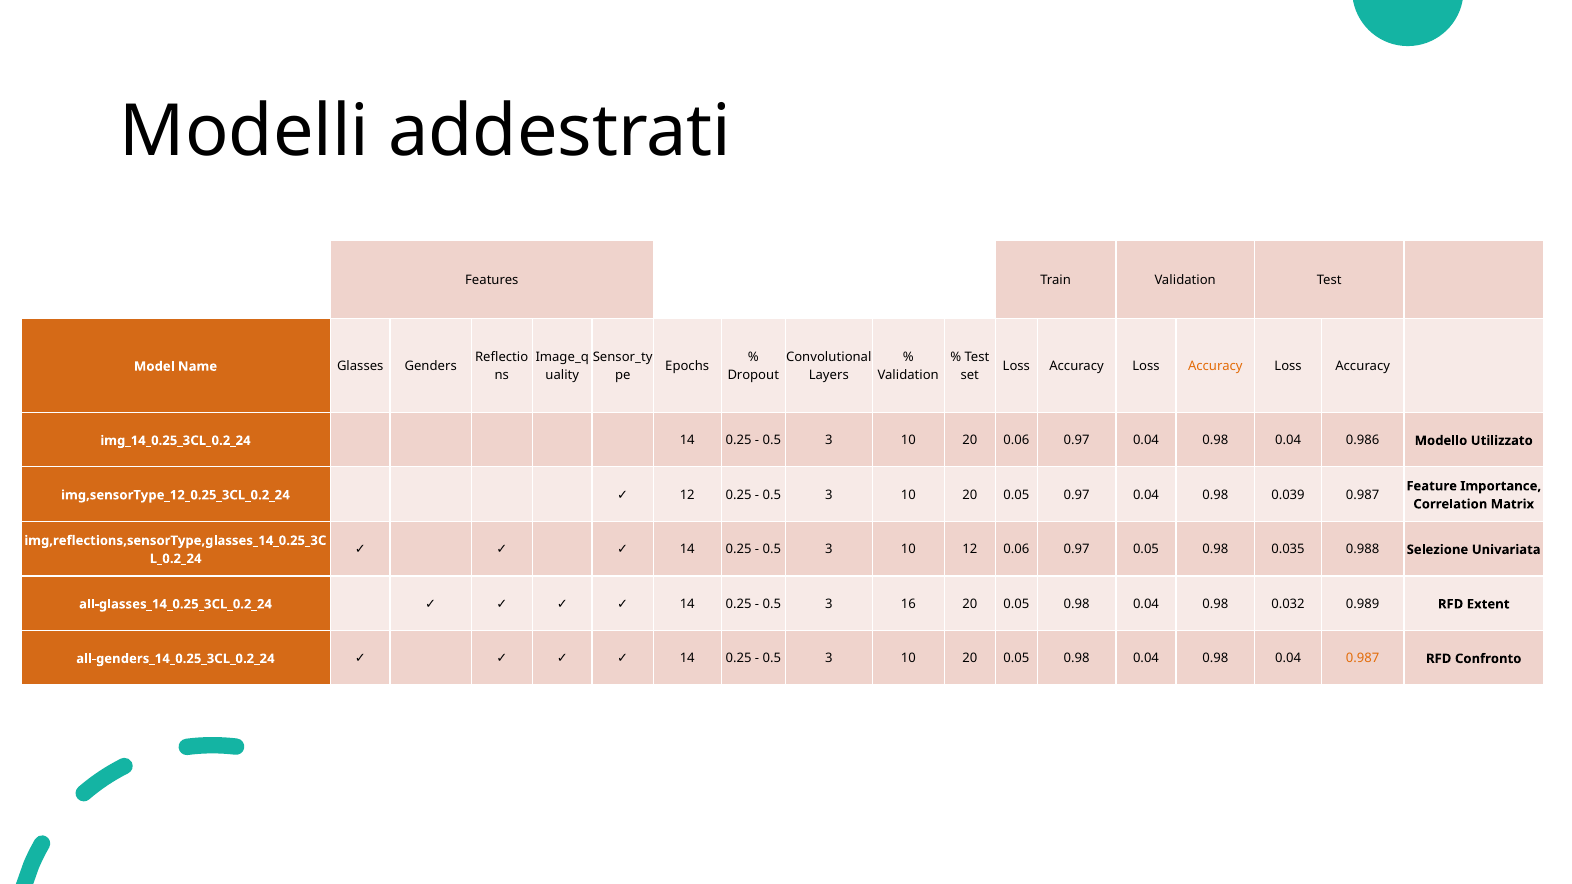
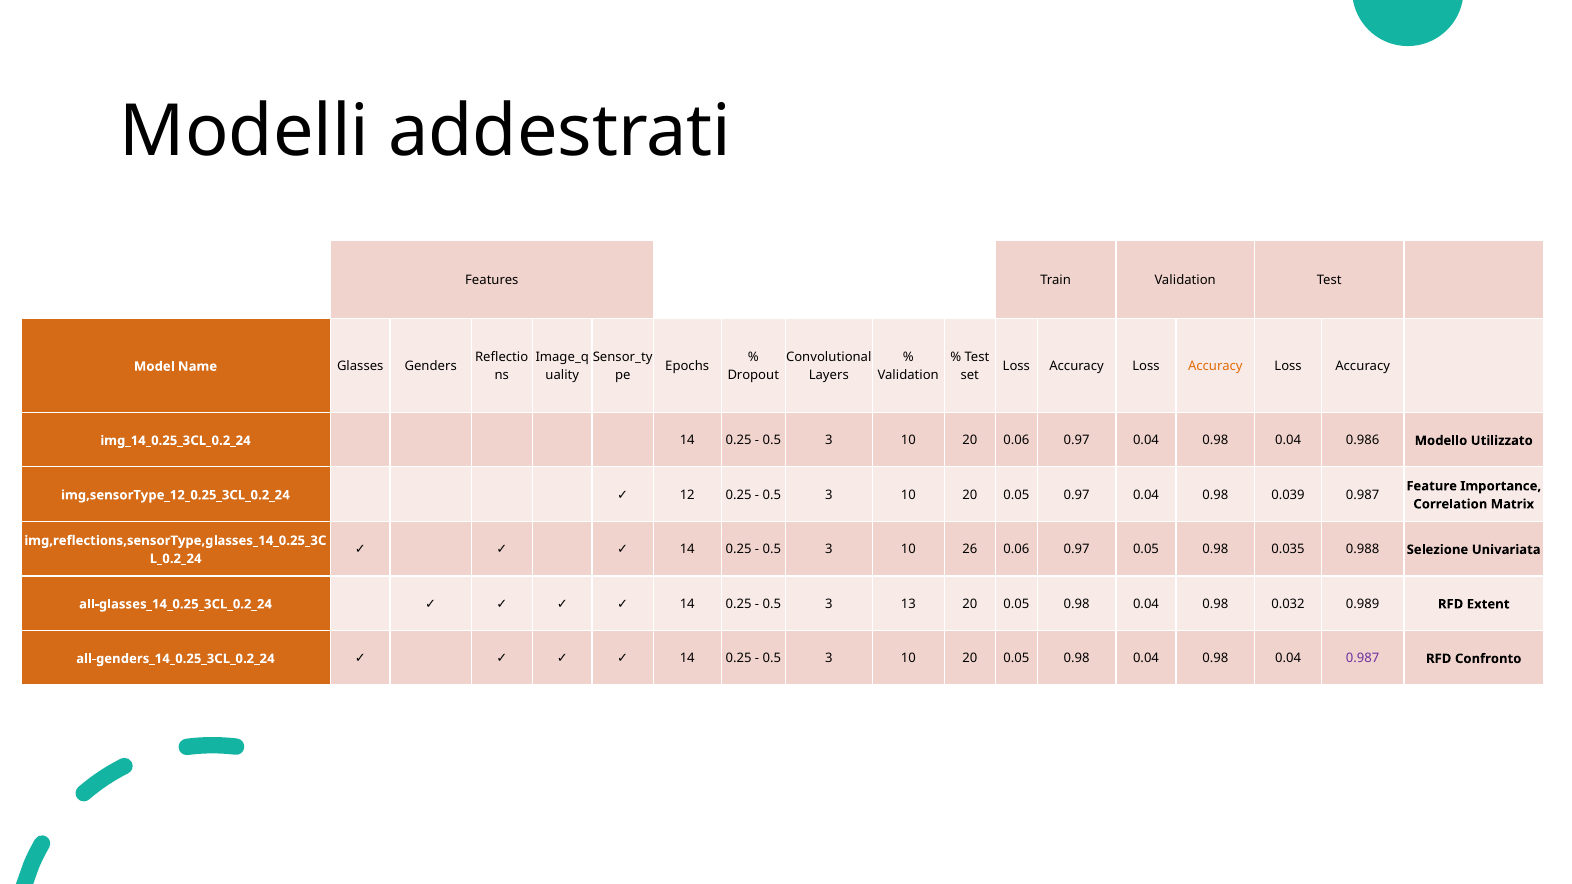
10 12: 12 -> 26 (970, 550)
16: 16 -> 13 (908, 604)
0.987 colour: orange -> purple (1363, 659)
